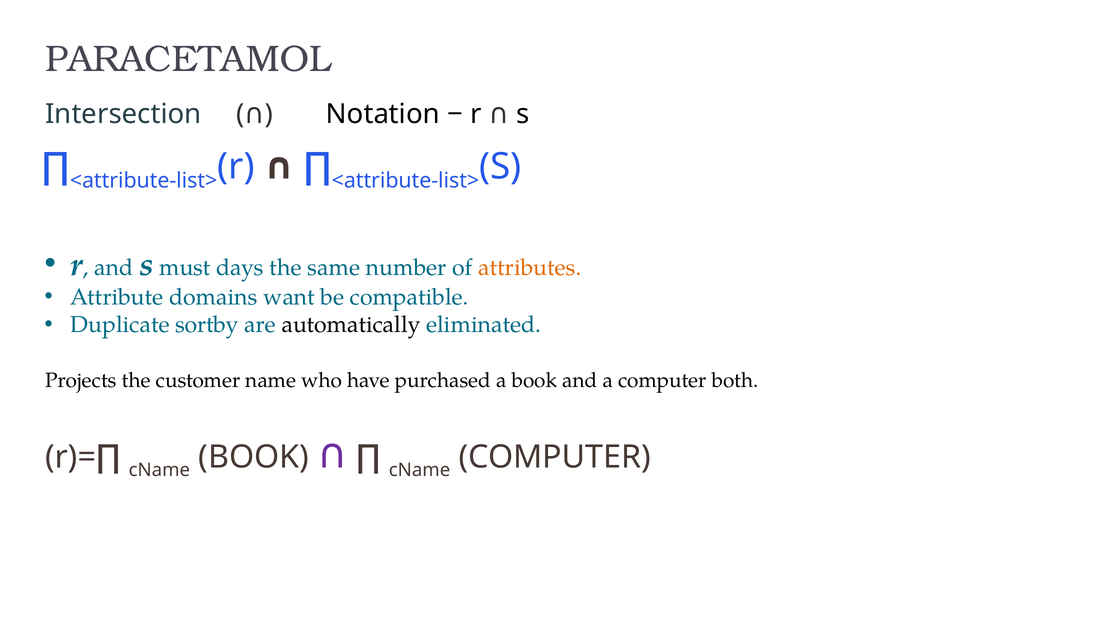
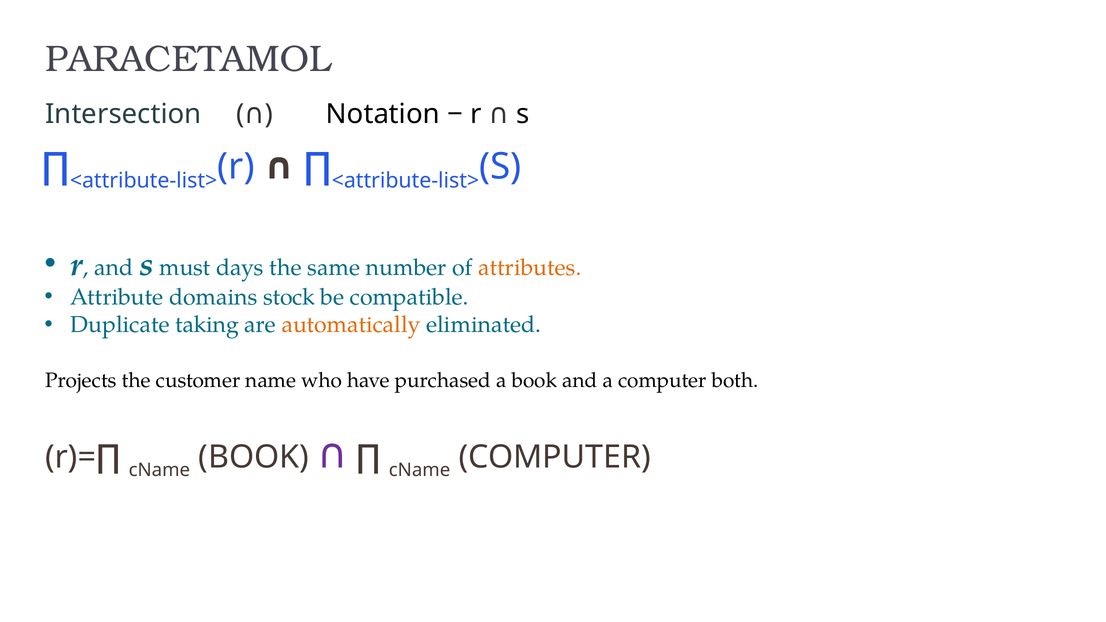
want: want -> stock (289, 297)
sortby: sortby -> taking (207, 325)
automatically colour: black -> orange (351, 325)
